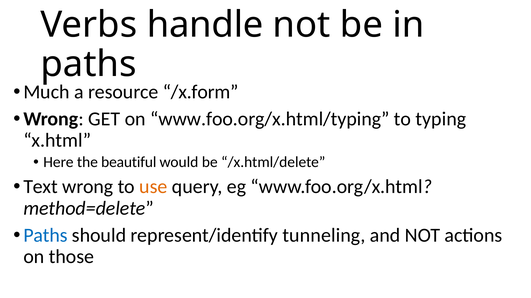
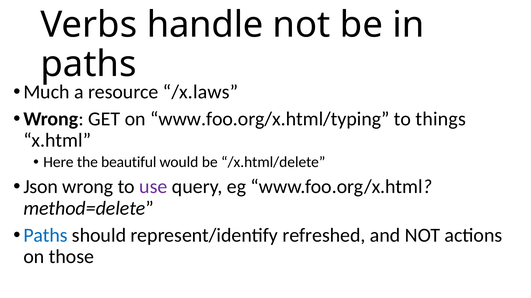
/x.form: /x.form -> /x.laws (201, 92)
typing: typing -> things (441, 119)
Text: Text -> Json (41, 187)
use colour: orange -> purple (153, 187)
tunneling: tunneling -> refreshed (324, 236)
